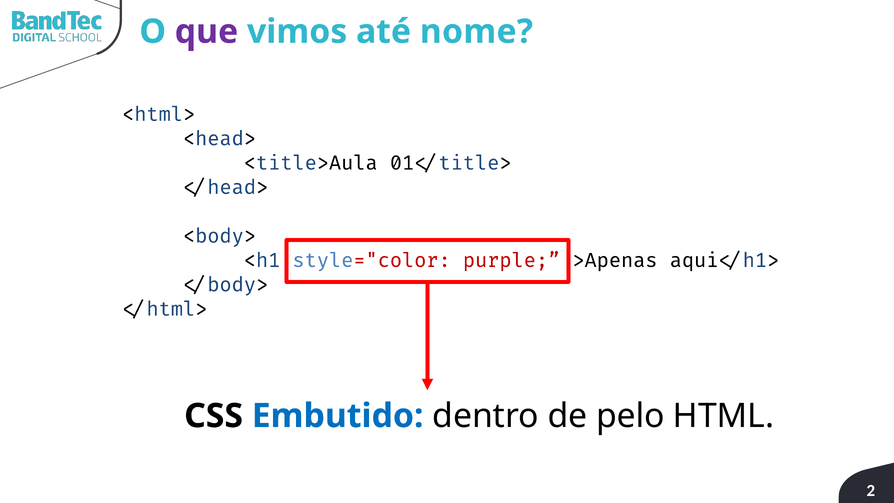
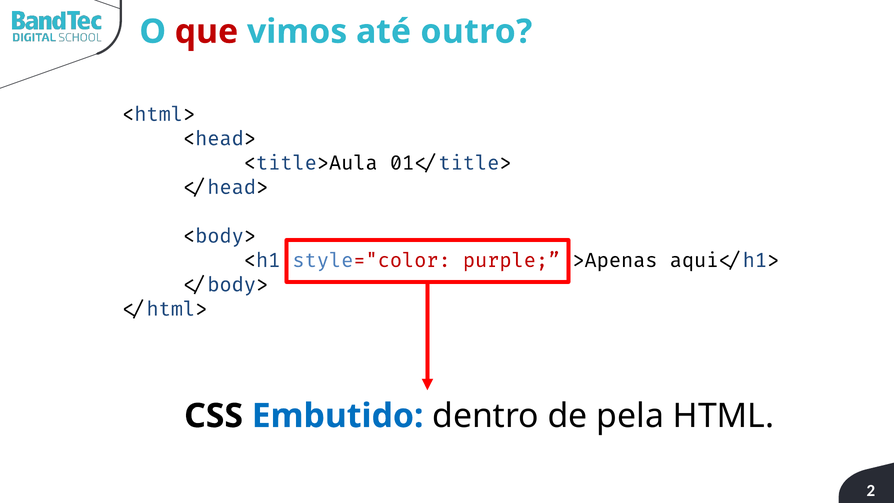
que colour: purple -> red (206, 32)
nome: nome -> outro (476, 32)
pelo: pelo -> pela (630, 416)
